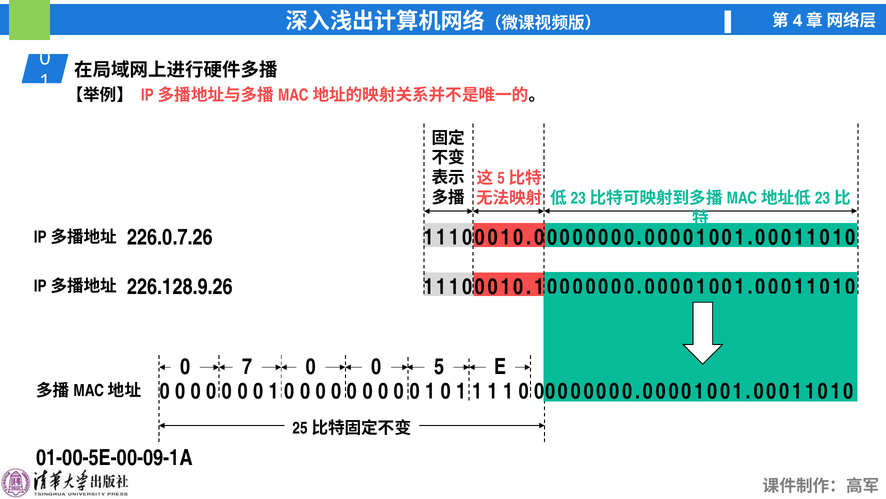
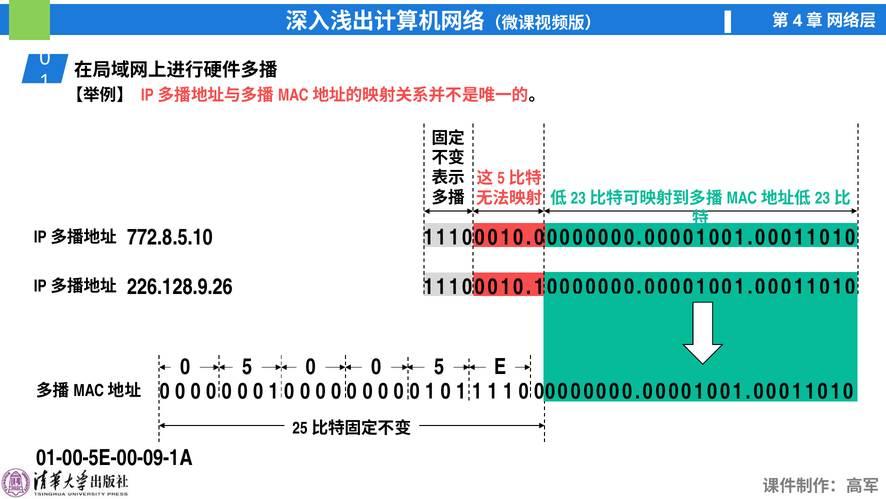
226.0.7.26: 226.0.7.26 -> 772.8.5.10 (170, 237)
7: 7 -> 5 (247, 366)
